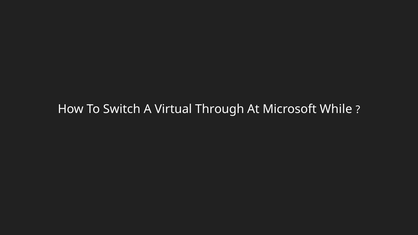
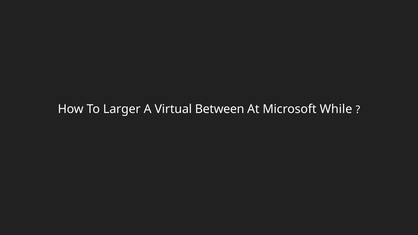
Switch: Switch -> Larger (122, 109)
Through: Through -> Between (220, 109)
